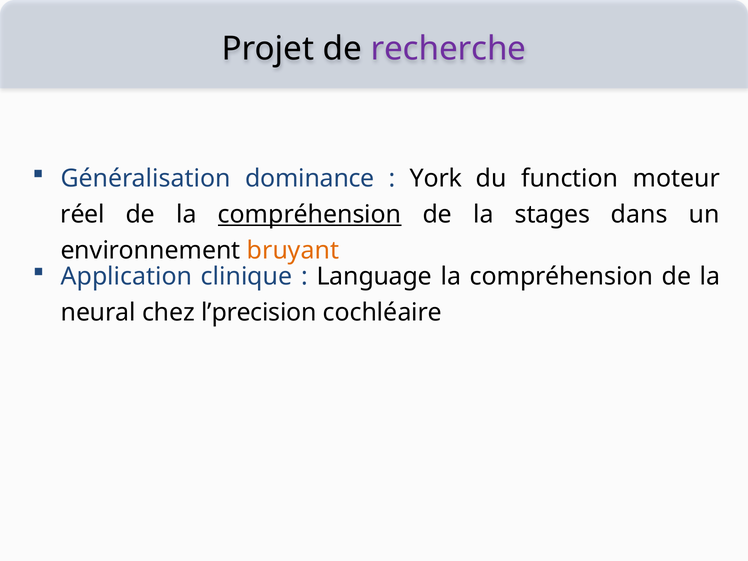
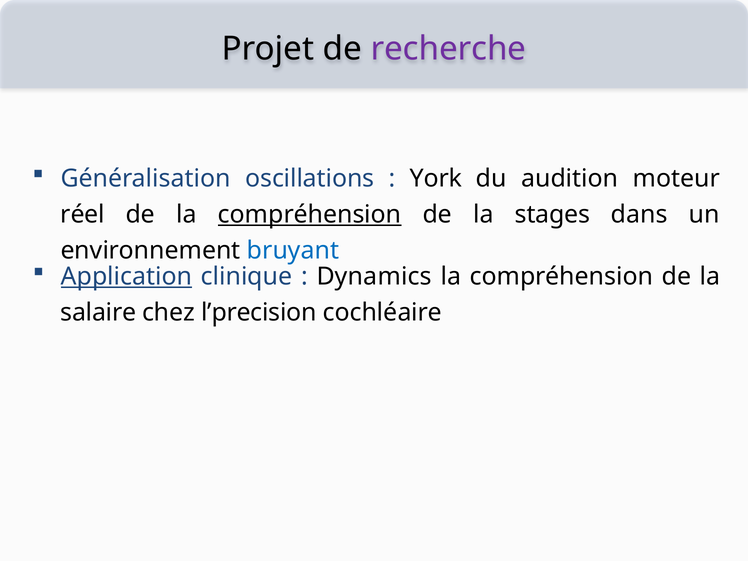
dominance: dominance -> oscillations (310, 179)
function: function -> audition (570, 179)
bruyant colour: orange -> blue (293, 251)
Application underline: none -> present (126, 277)
Language: Language -> Dynamics (374, 277)
neural: neural -> salaire (98, 313)
